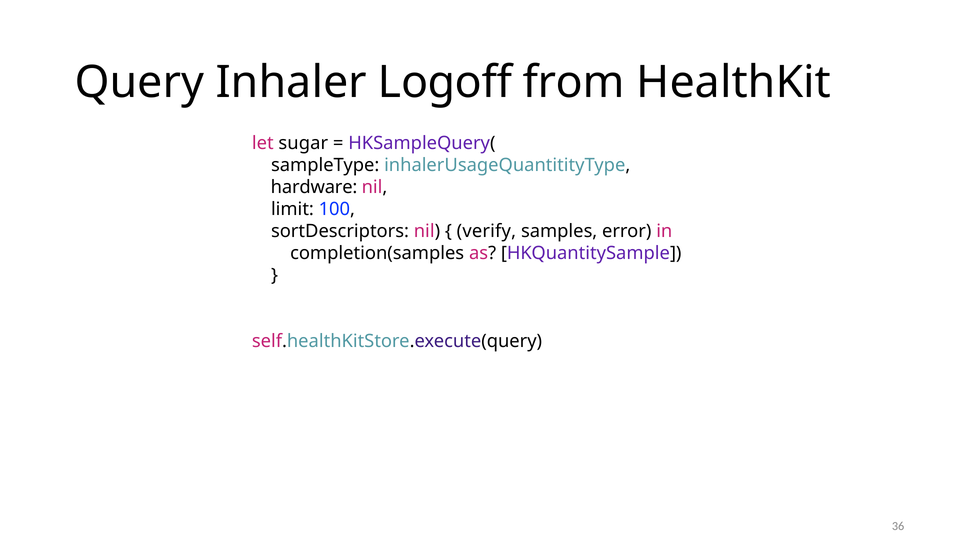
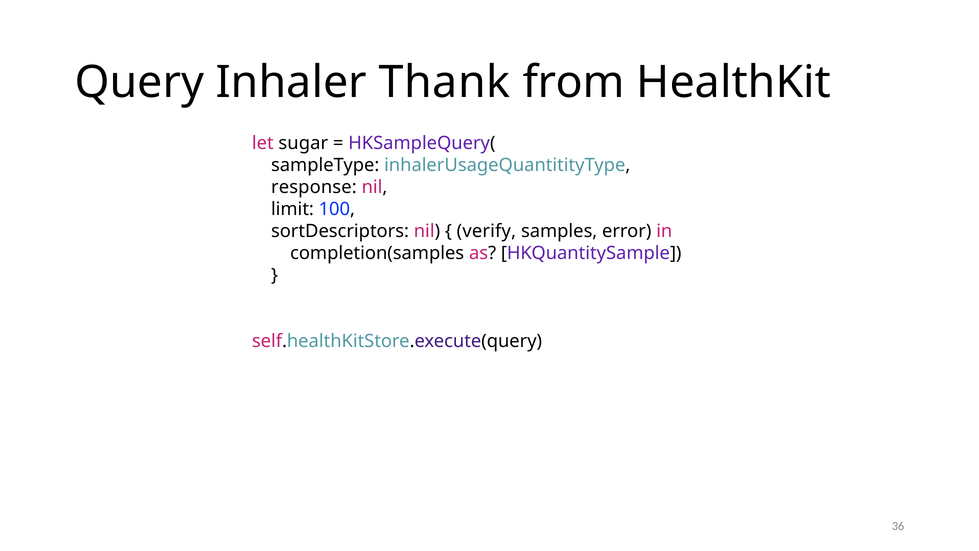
Logoff: Logoff -> Thank (444, 82)
hardware: hardware -> response (314, 187)
